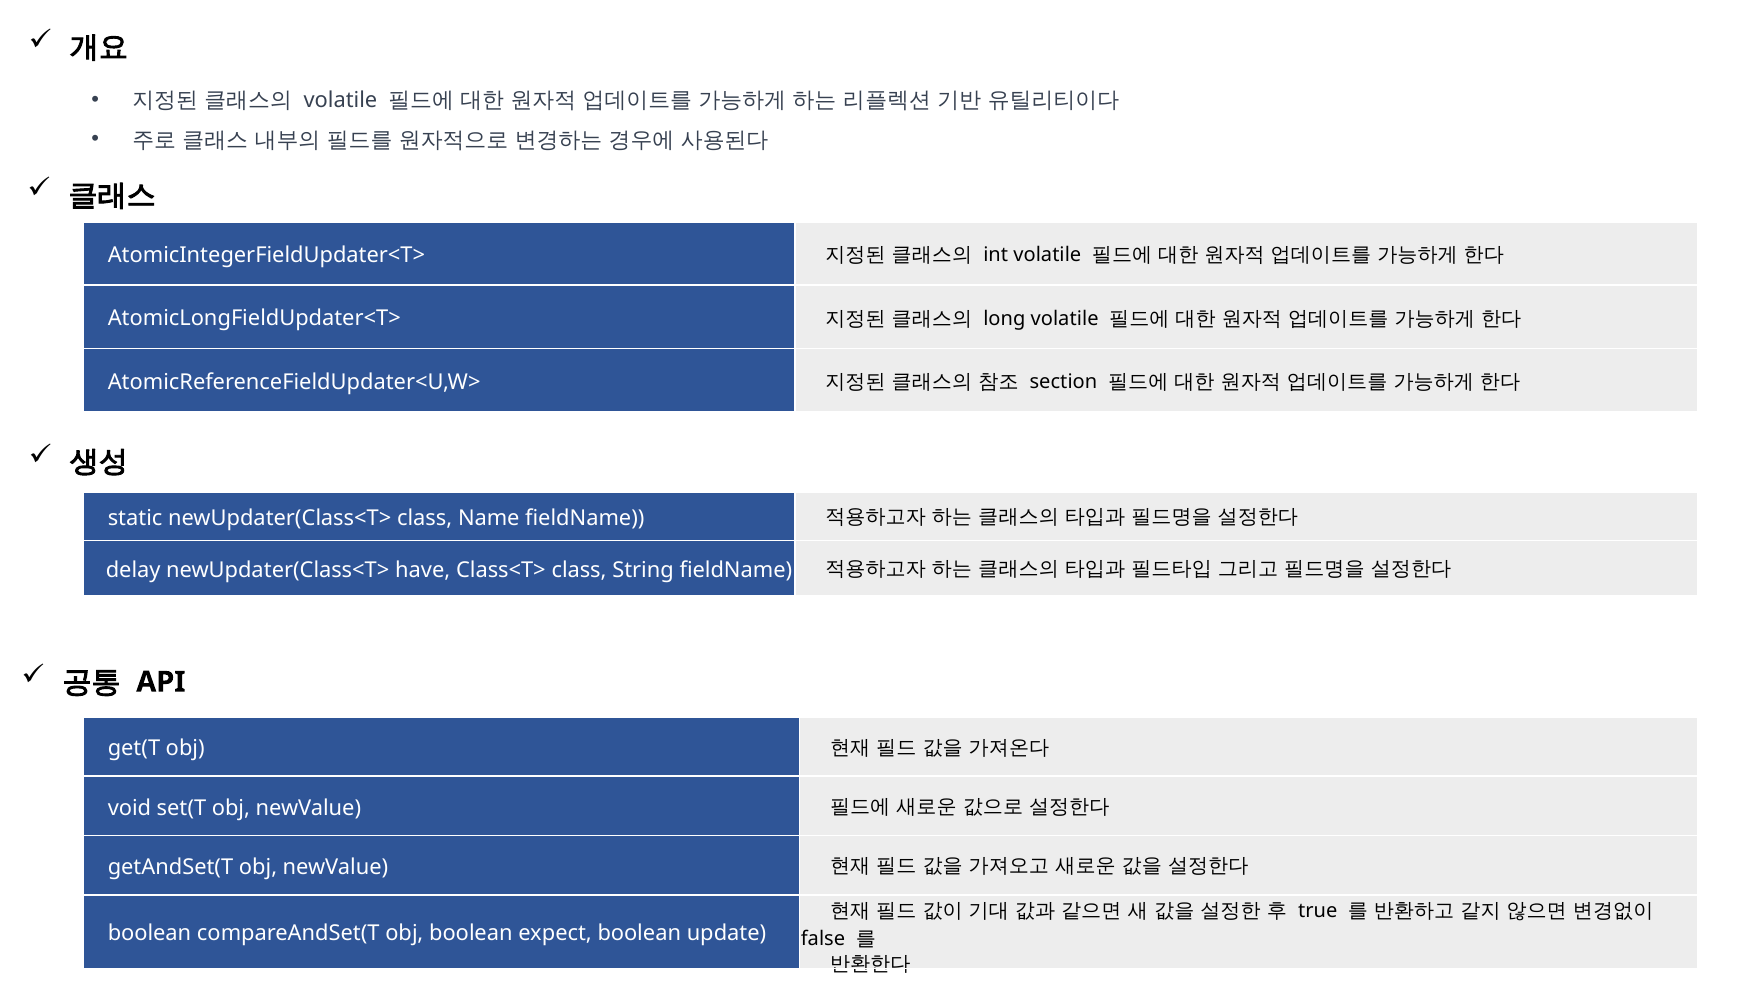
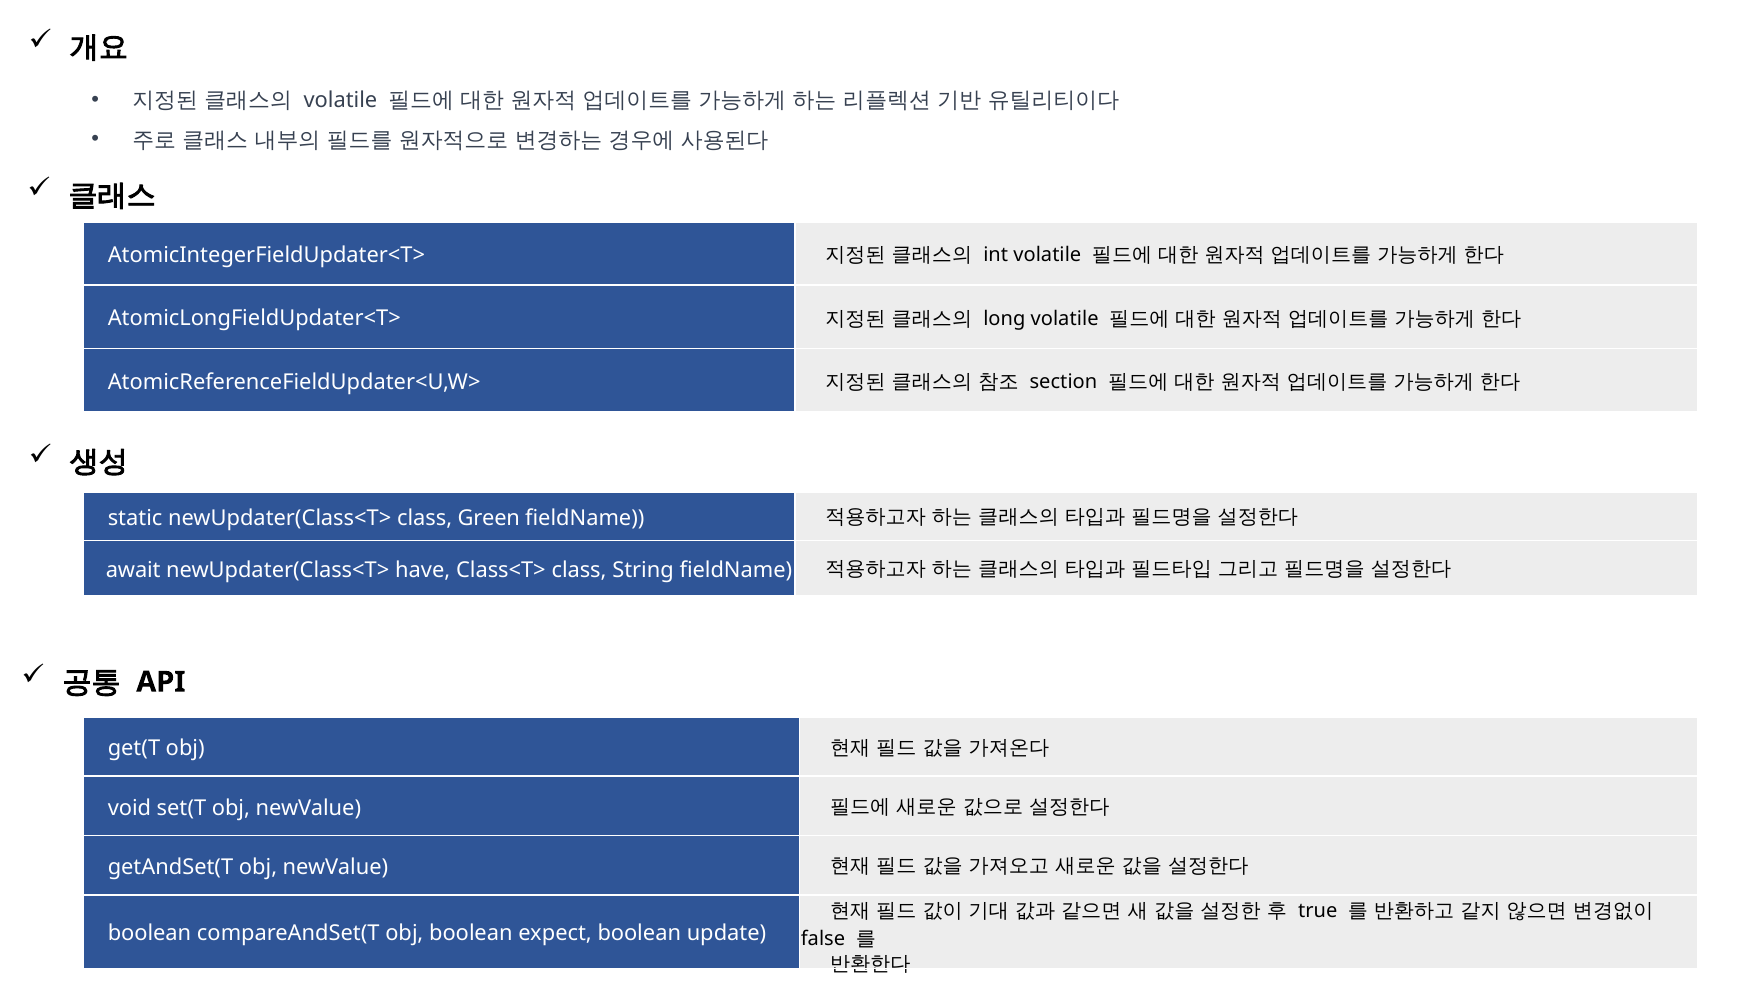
Name: Name -> Green (489, 518)
delay: delay -> await (133, 570)
